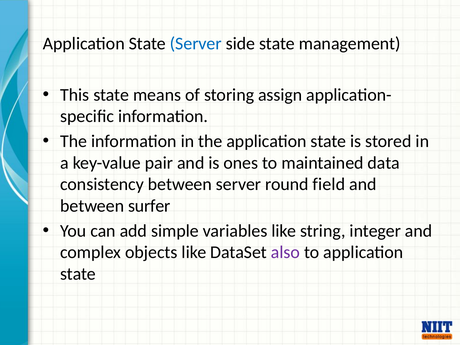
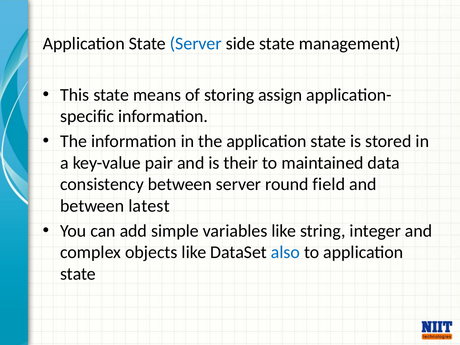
ones: ones -> their (241, 163)
surfer: surfer -> latest (149, 206)
also colour: purple -> blue (286, 252)
